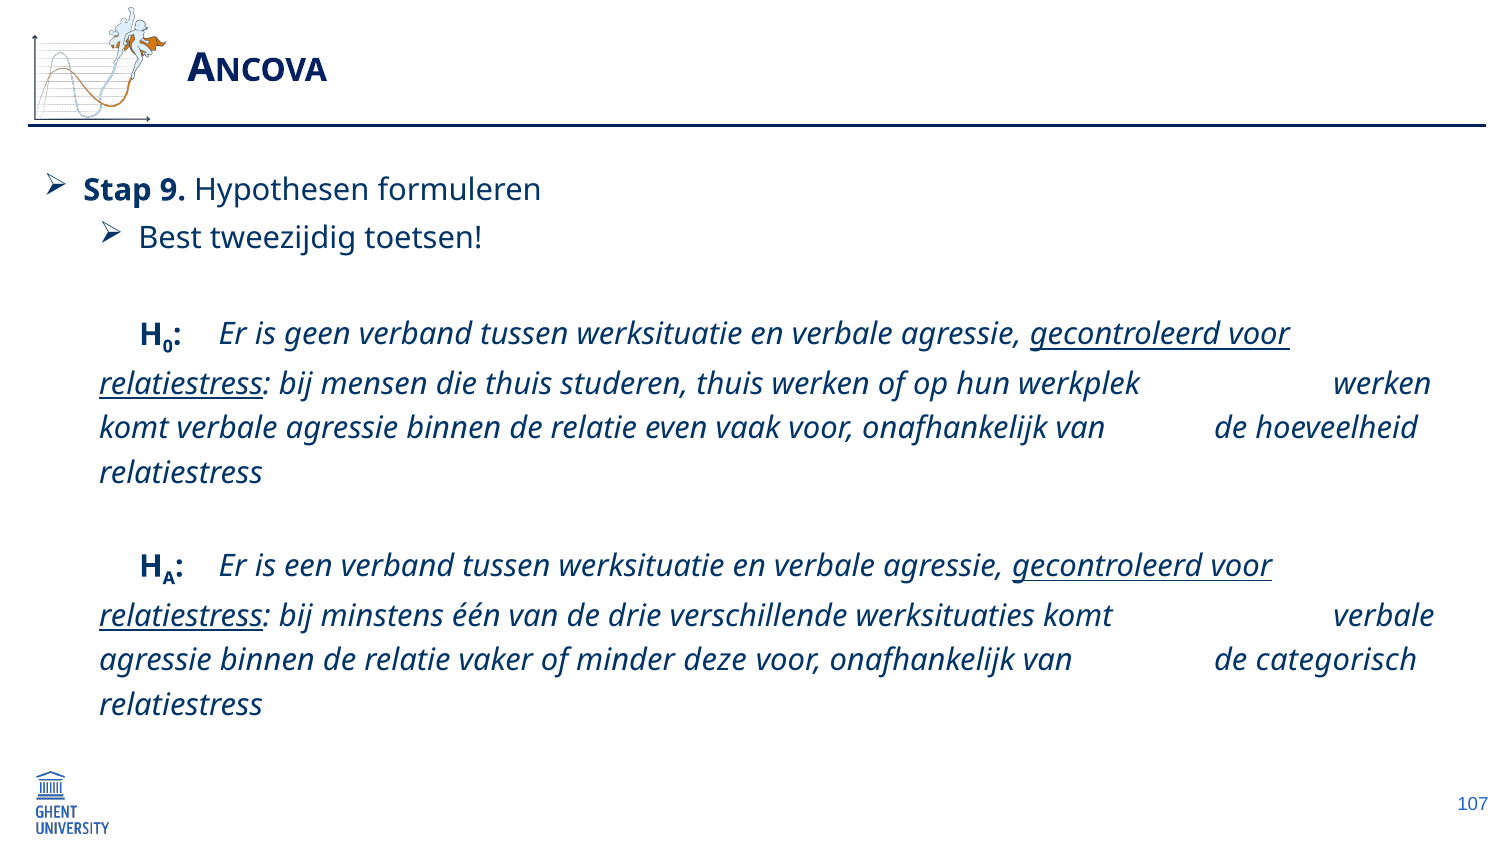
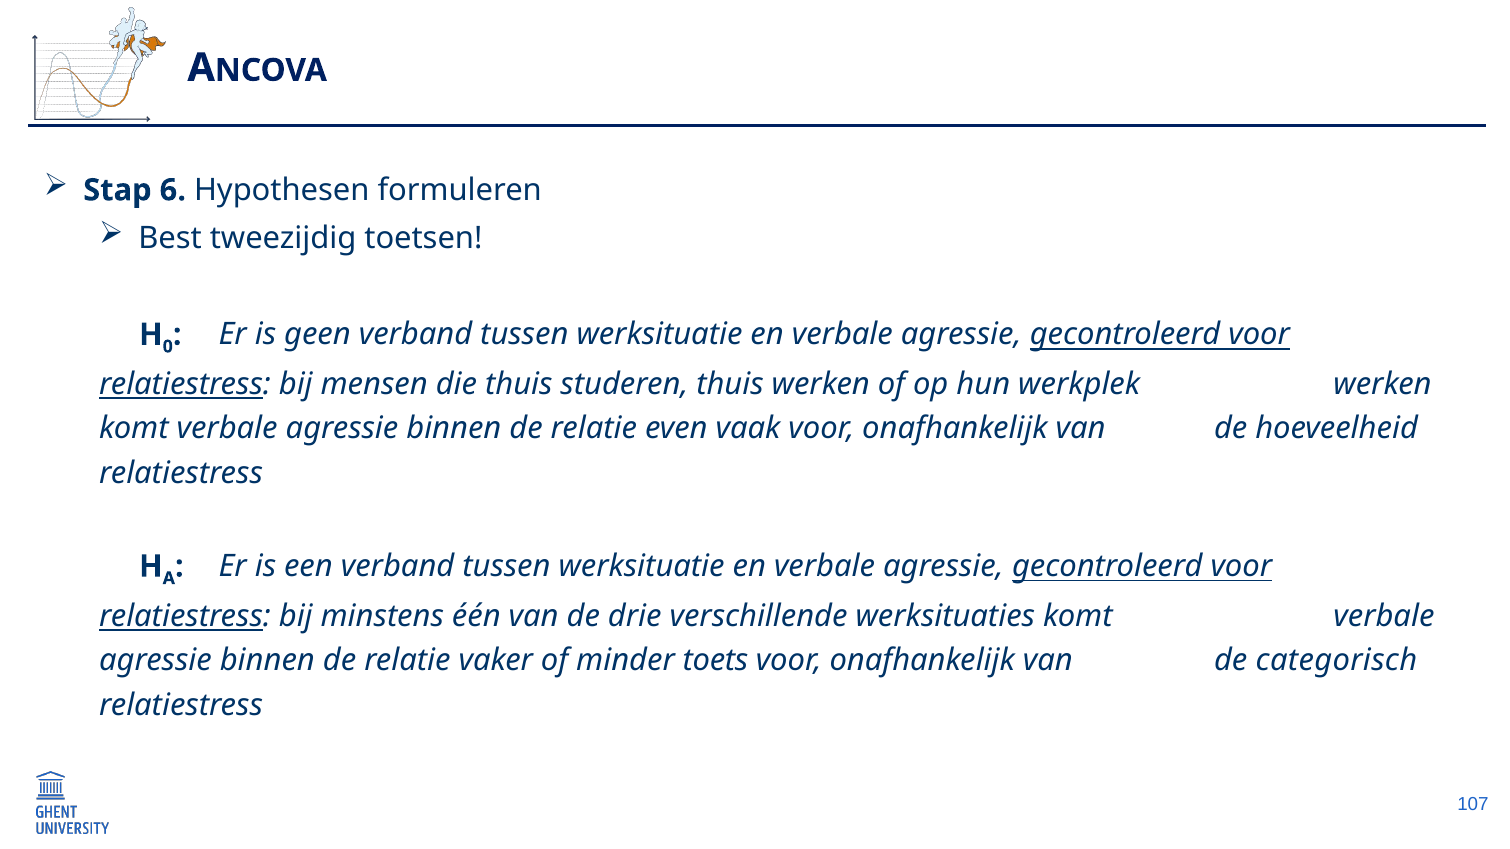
9: 9 -> 6 (173, 190)
deze: deze -> toets (715, 661)
